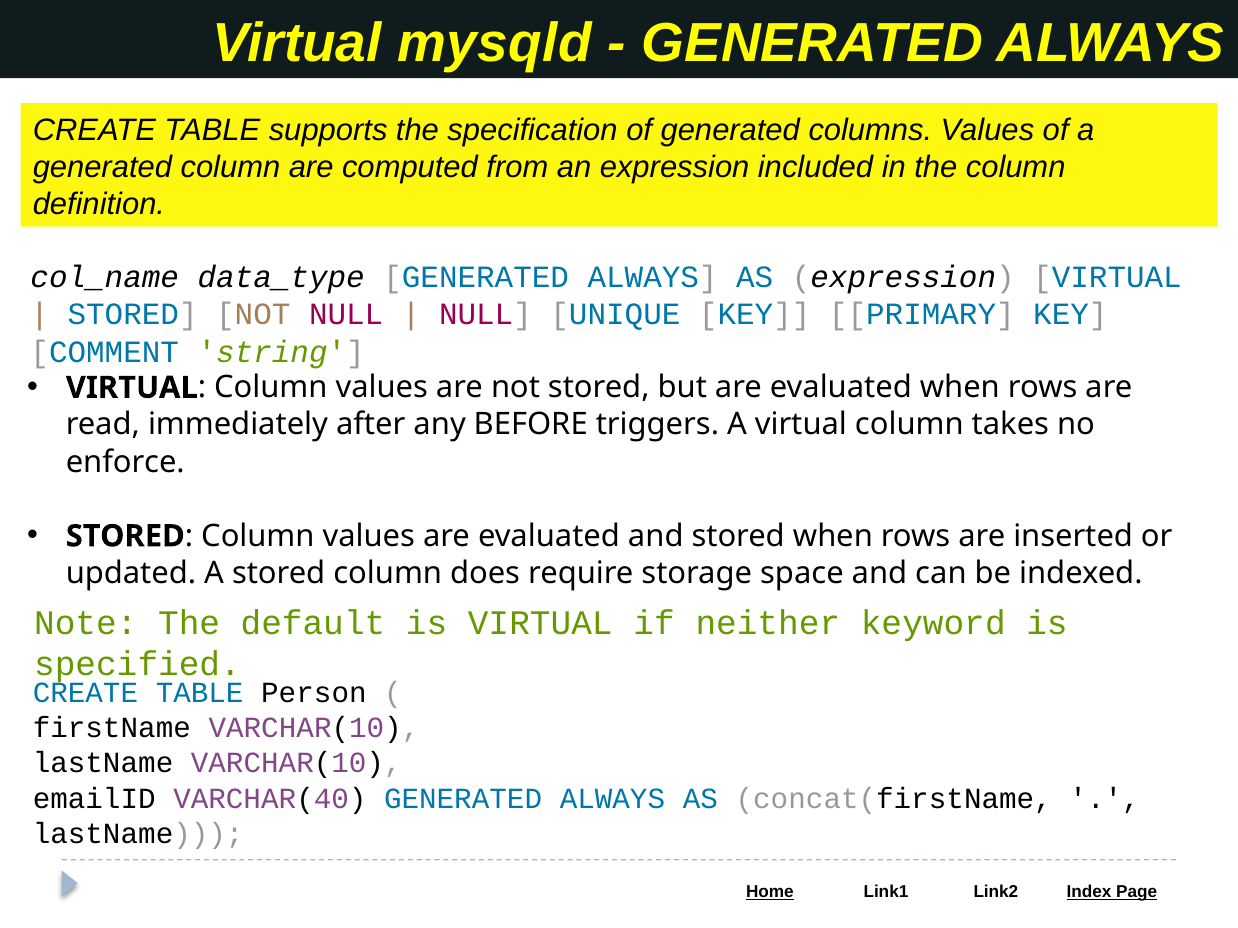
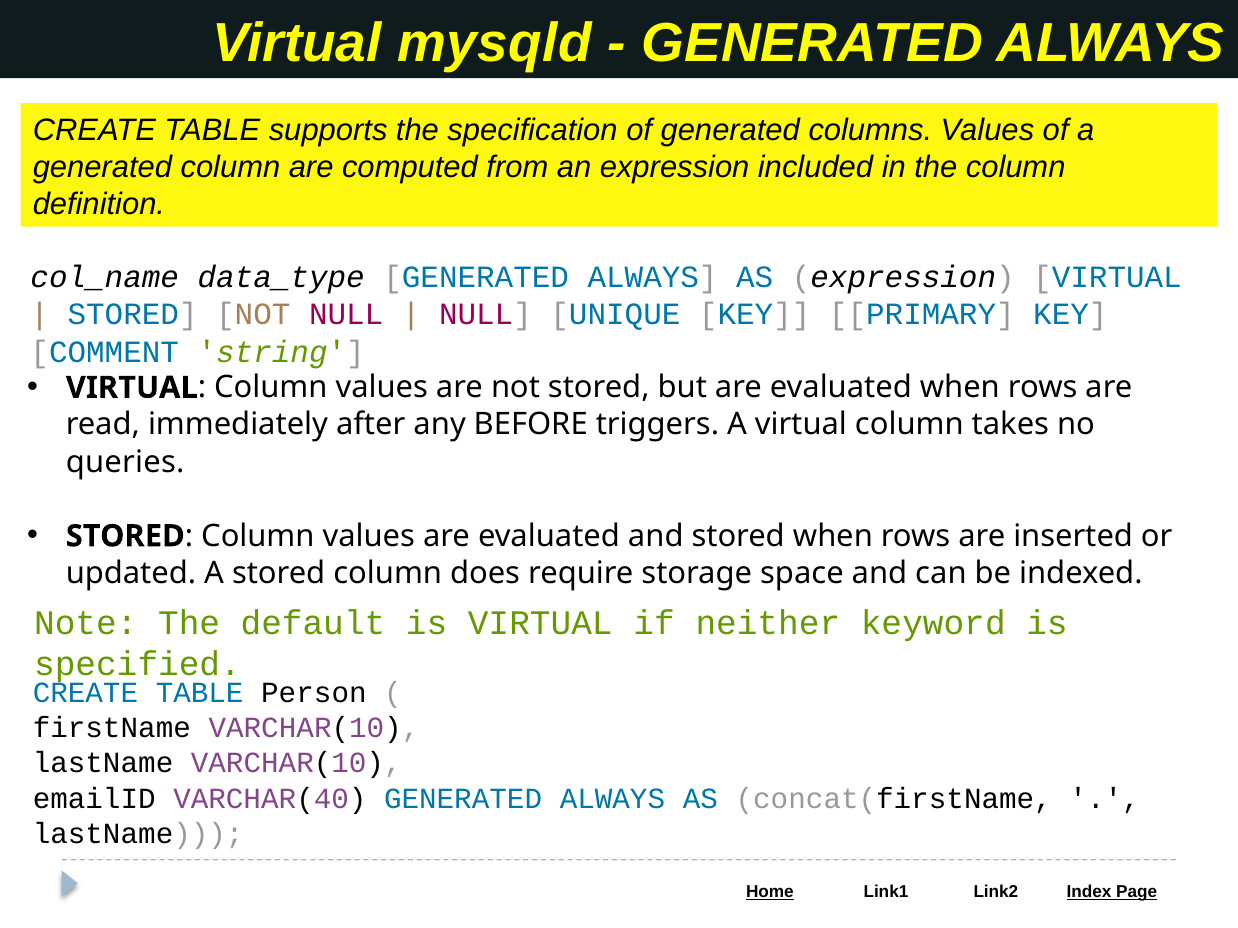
enforce: enforce -> queries (125, 462)
